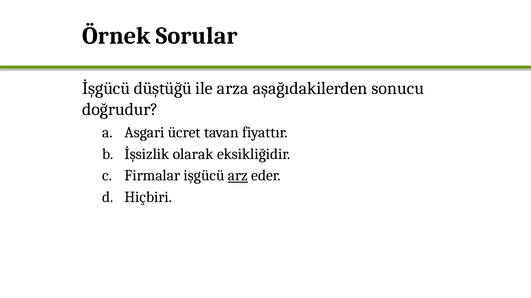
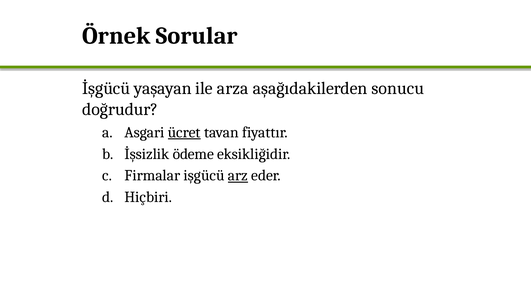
düştüğü: düştüğü -> yaşayan (163, 88)
ücret underline: none -> present (184, 133)
olarak: olarak -> ödeme (193, 154)
